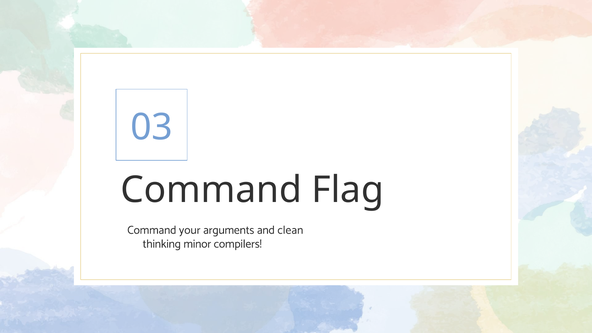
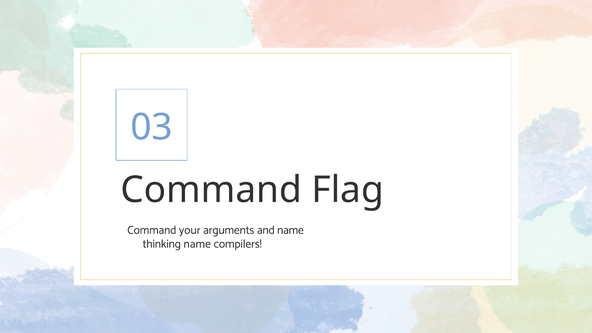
and clean: clean -> name (290, 230)
thinking minor: minor -> name (197, 244)
